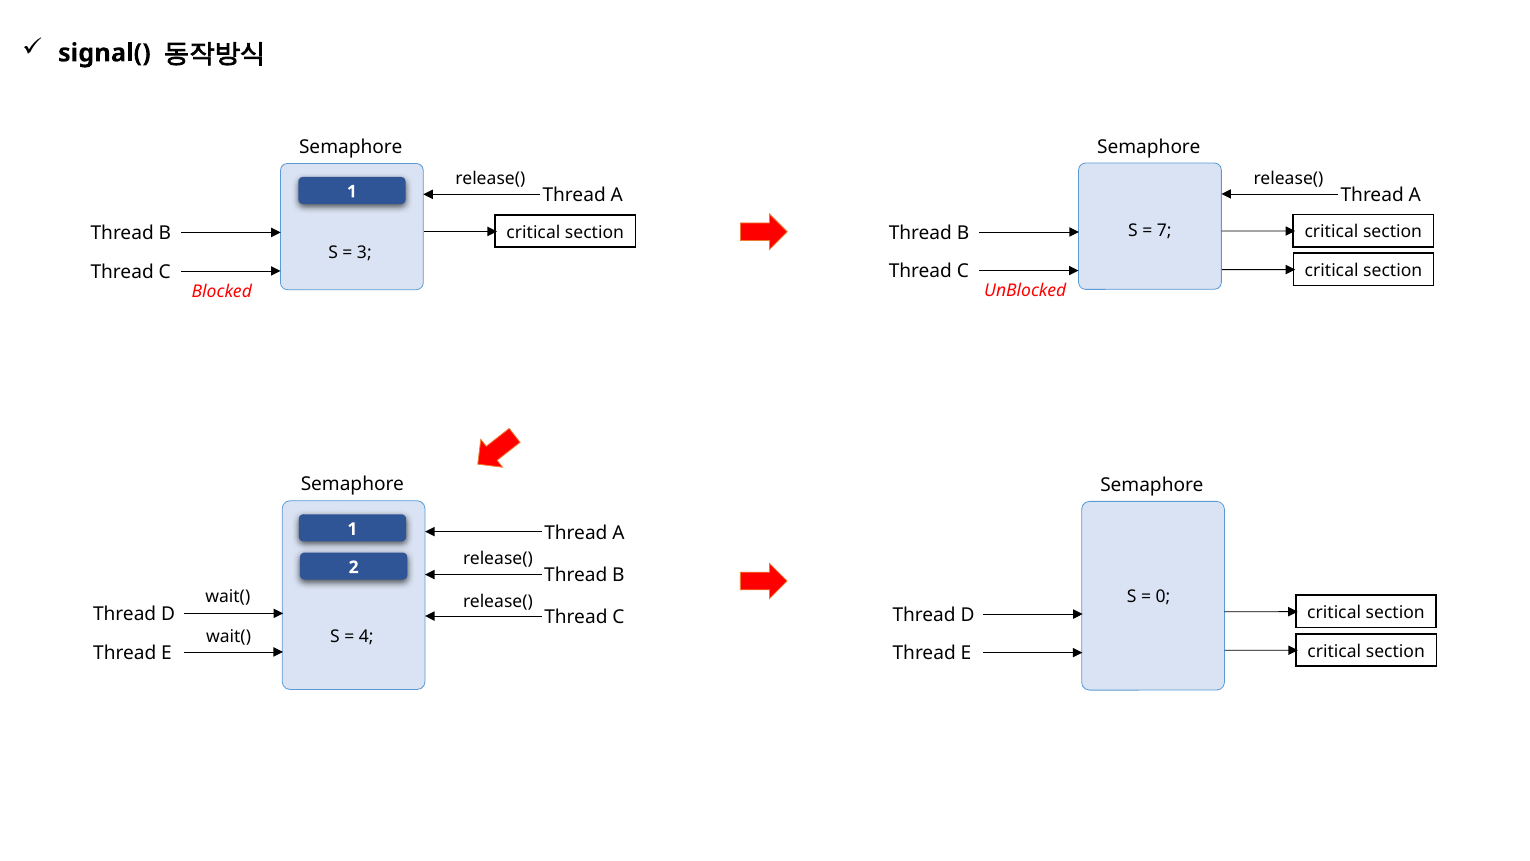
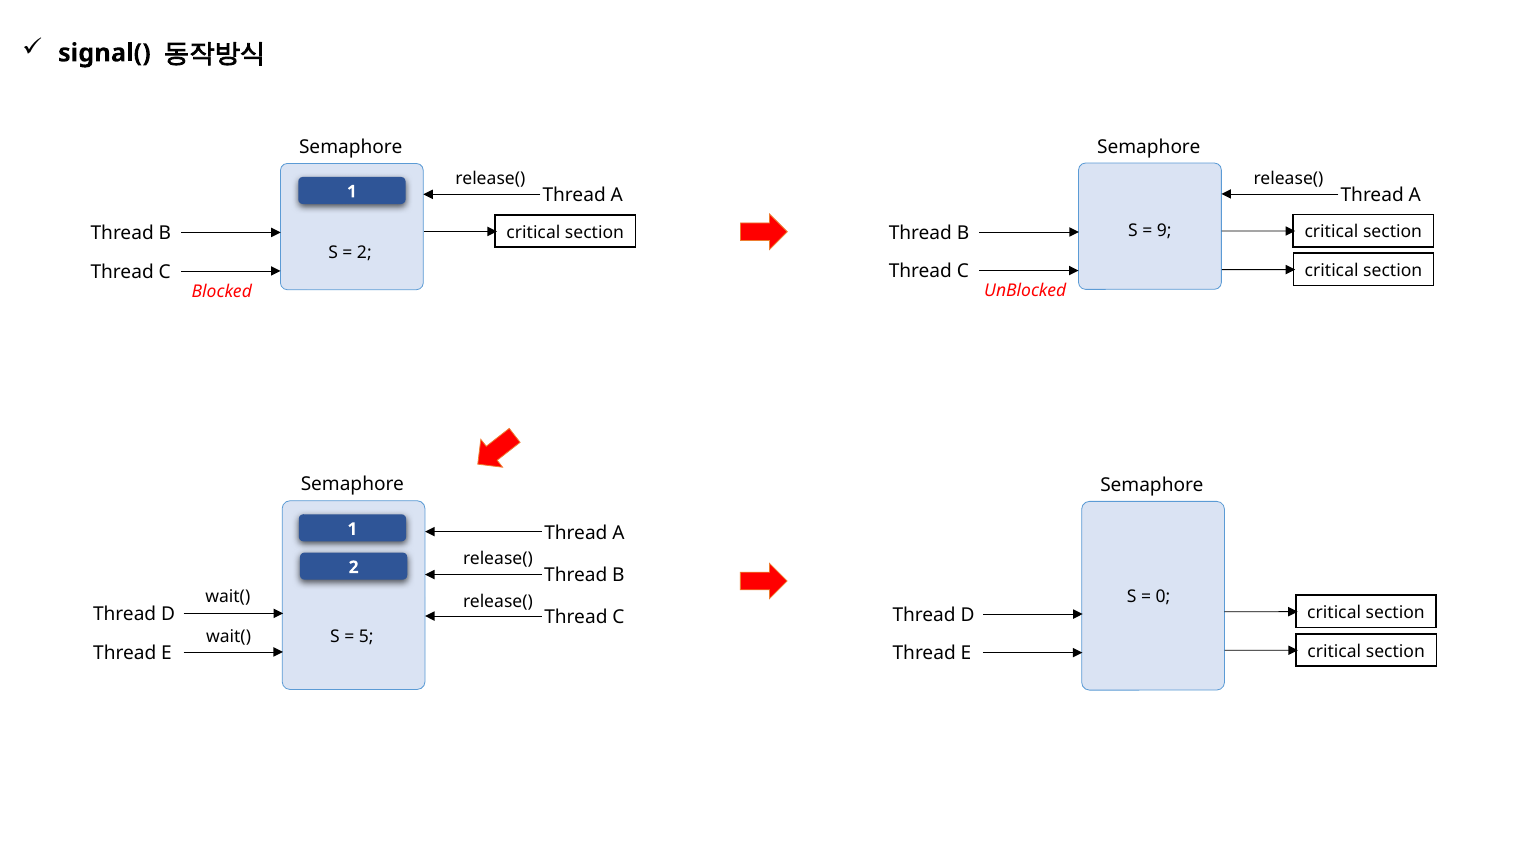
7: 7 -> 9 (1164, 230)
3: 3 -> 2 (364, 252)
4: 4 -> 5 (366, 637)
